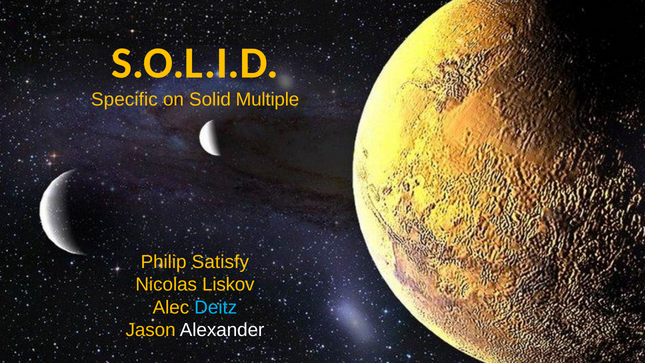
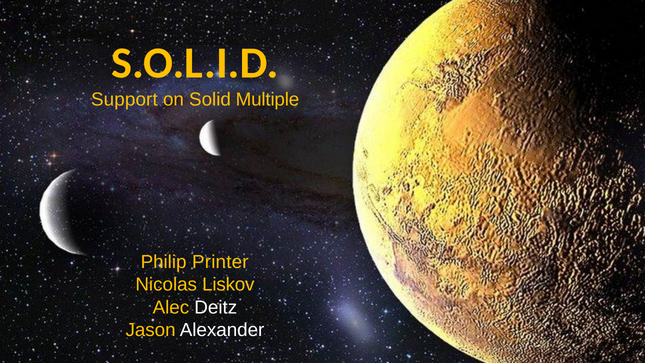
Specific: Specific -> Support (124, 100)
Satisfy: Satisfy -> Printer (220, 262)
Deitz colour: light blue -> white (216, 307)
